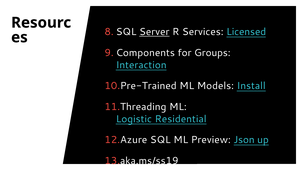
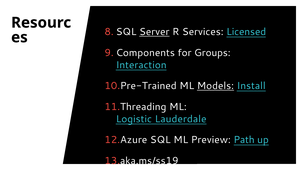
Models underline: none -> present (215, 86)
Residential: Residential -> Lauderdale (181, 119)
Json: Json -> Path (244, 140)
